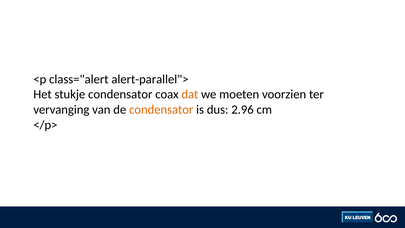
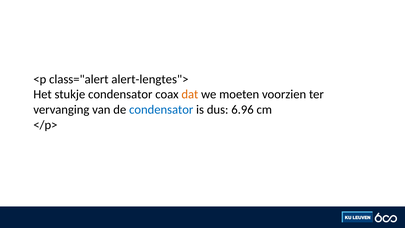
alert-parallel">: alert-parallel"> -> alert-lengtes"> (150, 79)
condensator colour: orange -> blue (161, 110)
2.96: 2.96 -> 6.96 (242, 110)
